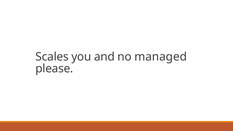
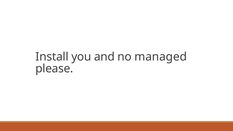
Scales: Scales -> Install (52, 57)
